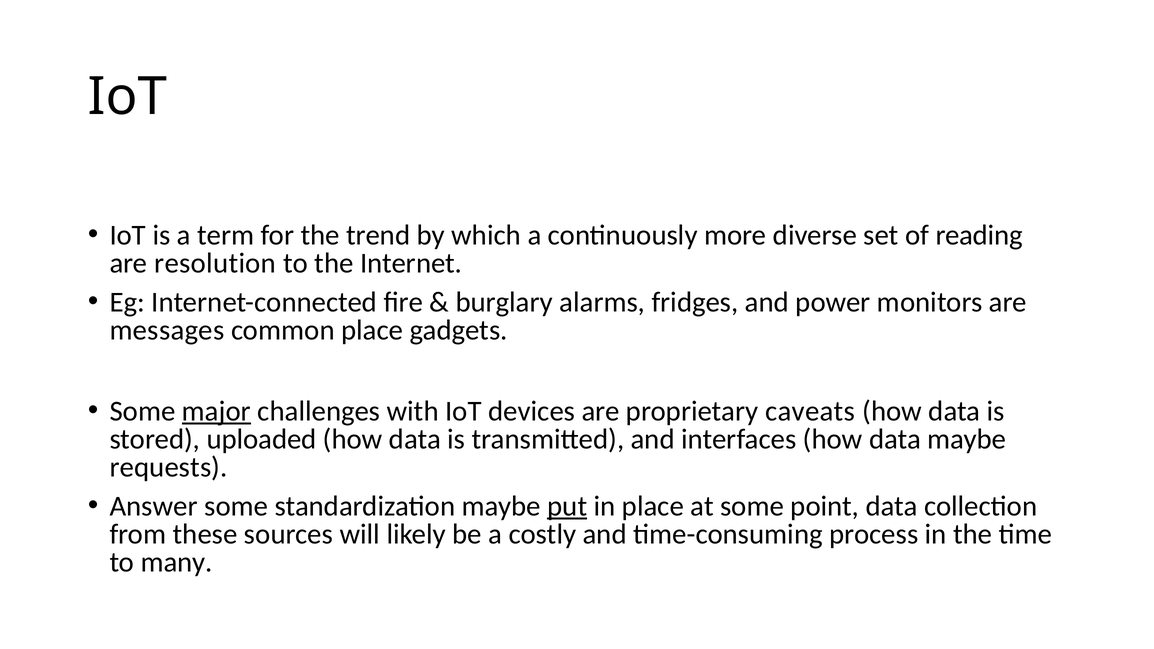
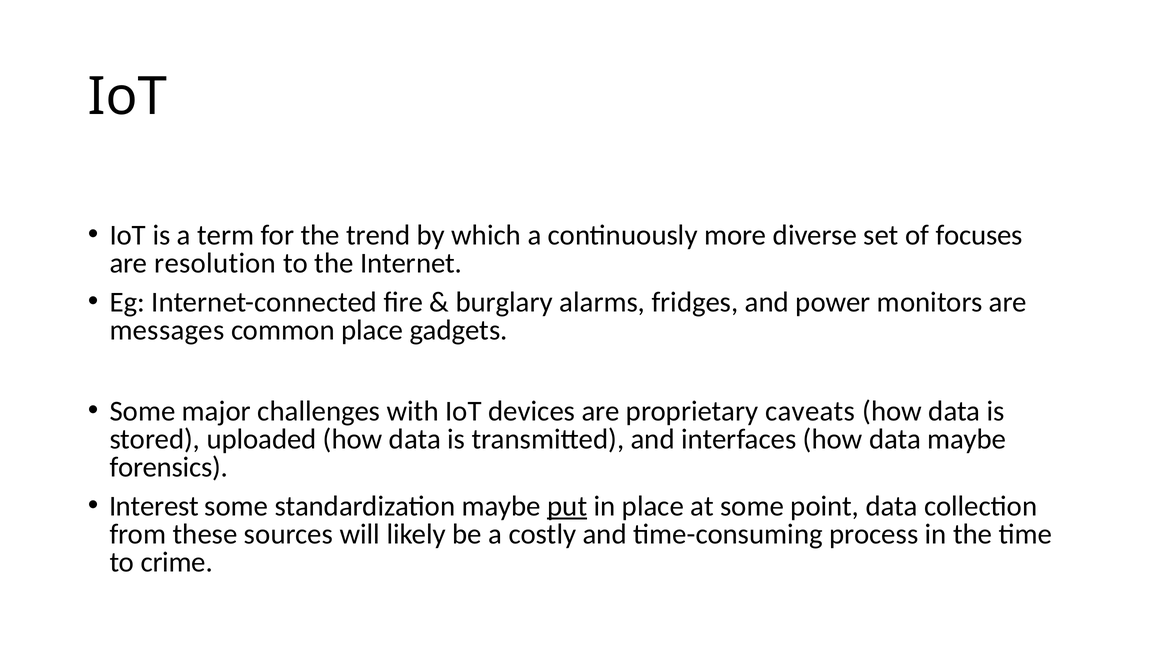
reading: reading -> focuses (979, 235)
major underline: present -> none (216, 411)
requests: requests -> forensics (169, 467)
Answer: Answer -> Interest (154, 506)
many: many -> crime (177, 562)
